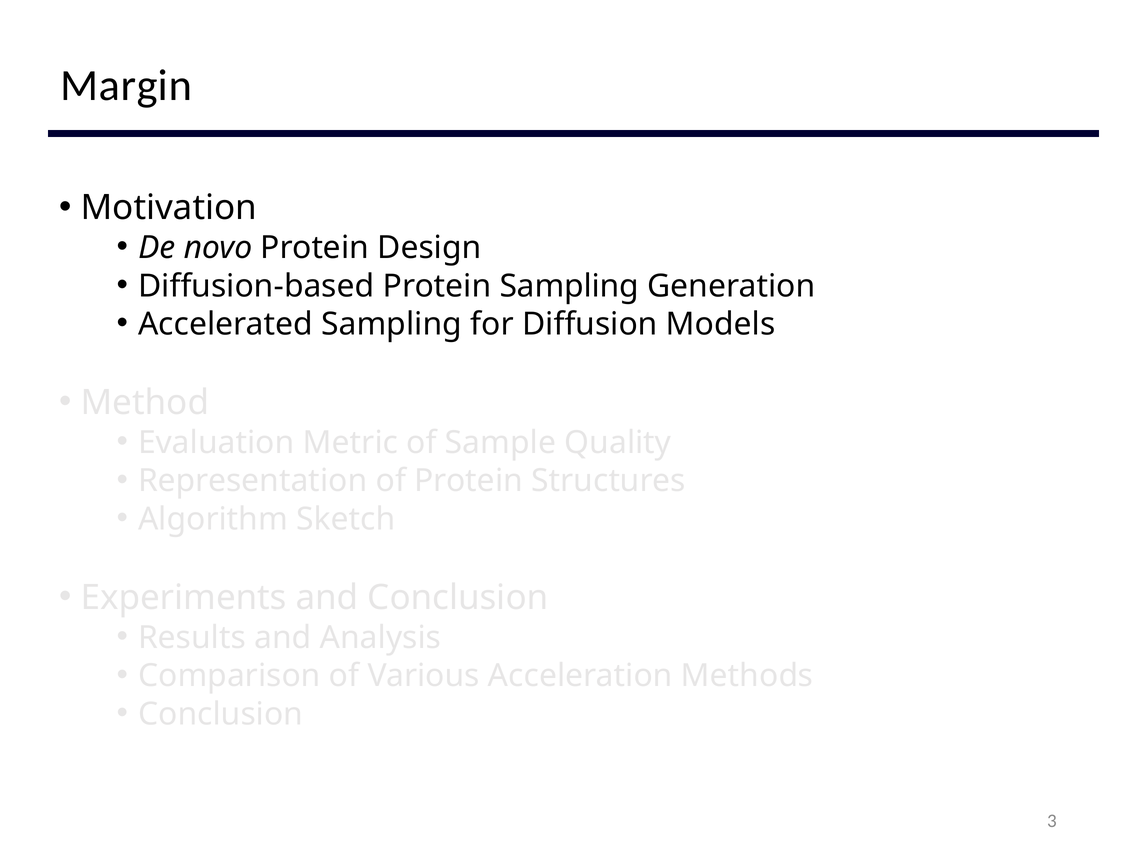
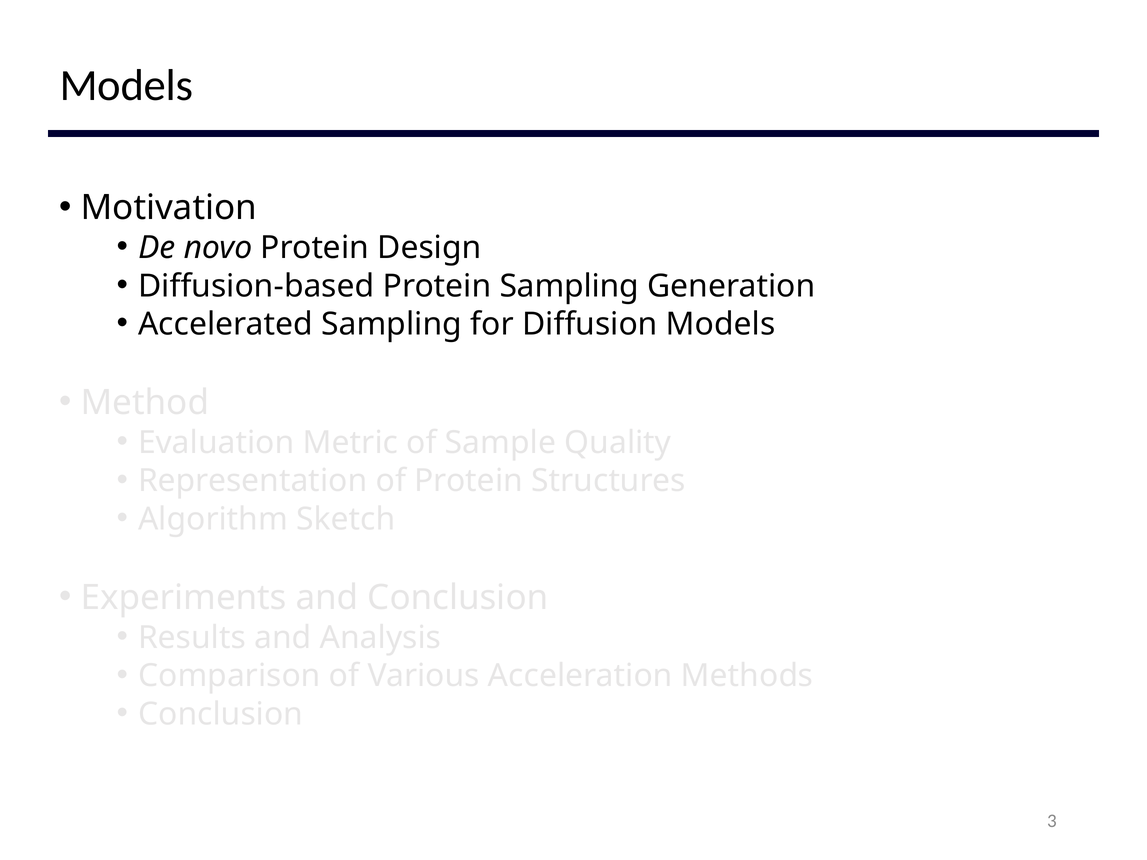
Margin: Margin -> Models (126, 86)
